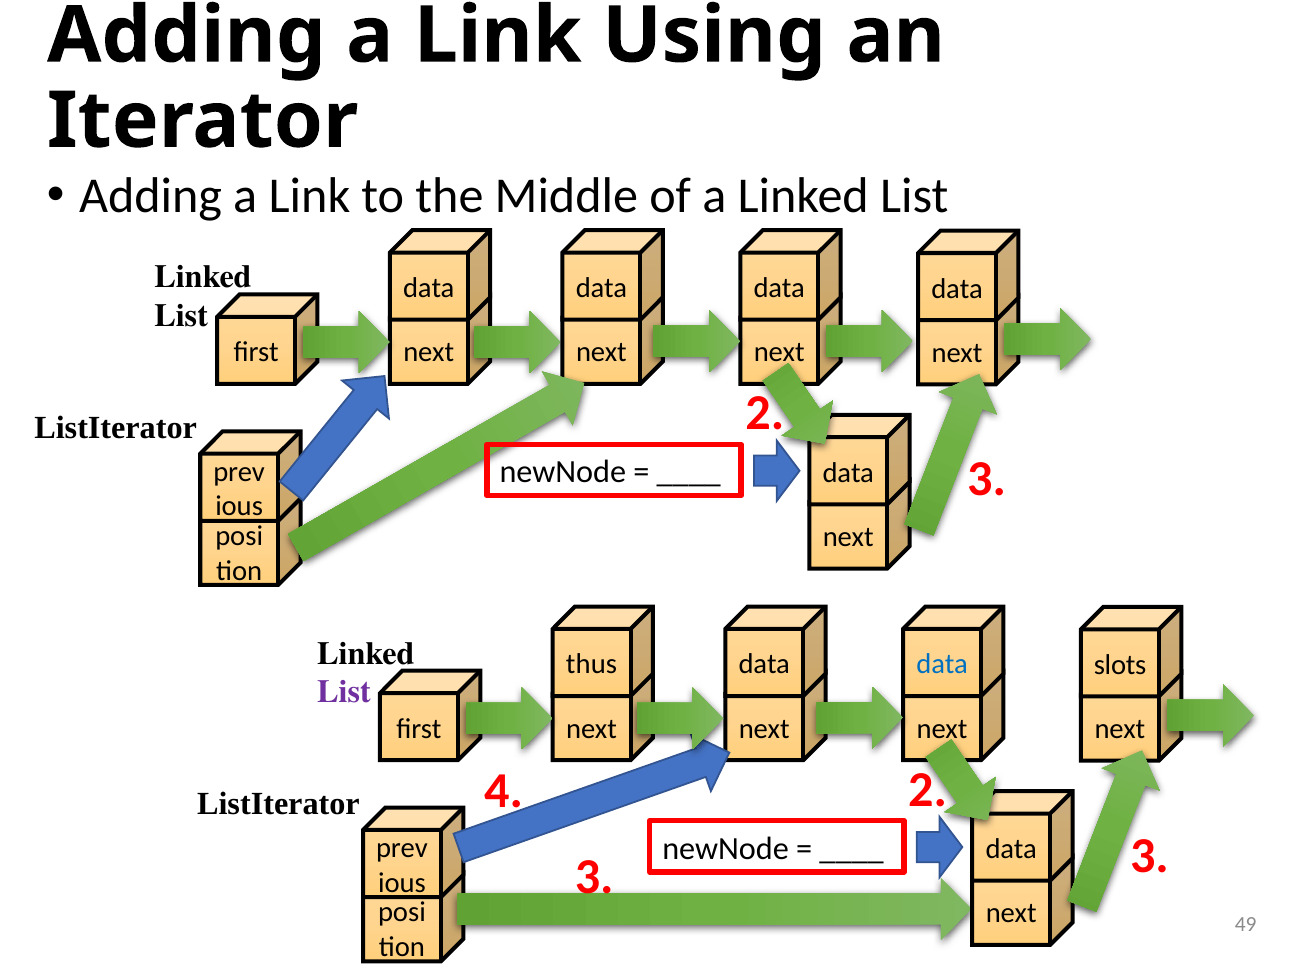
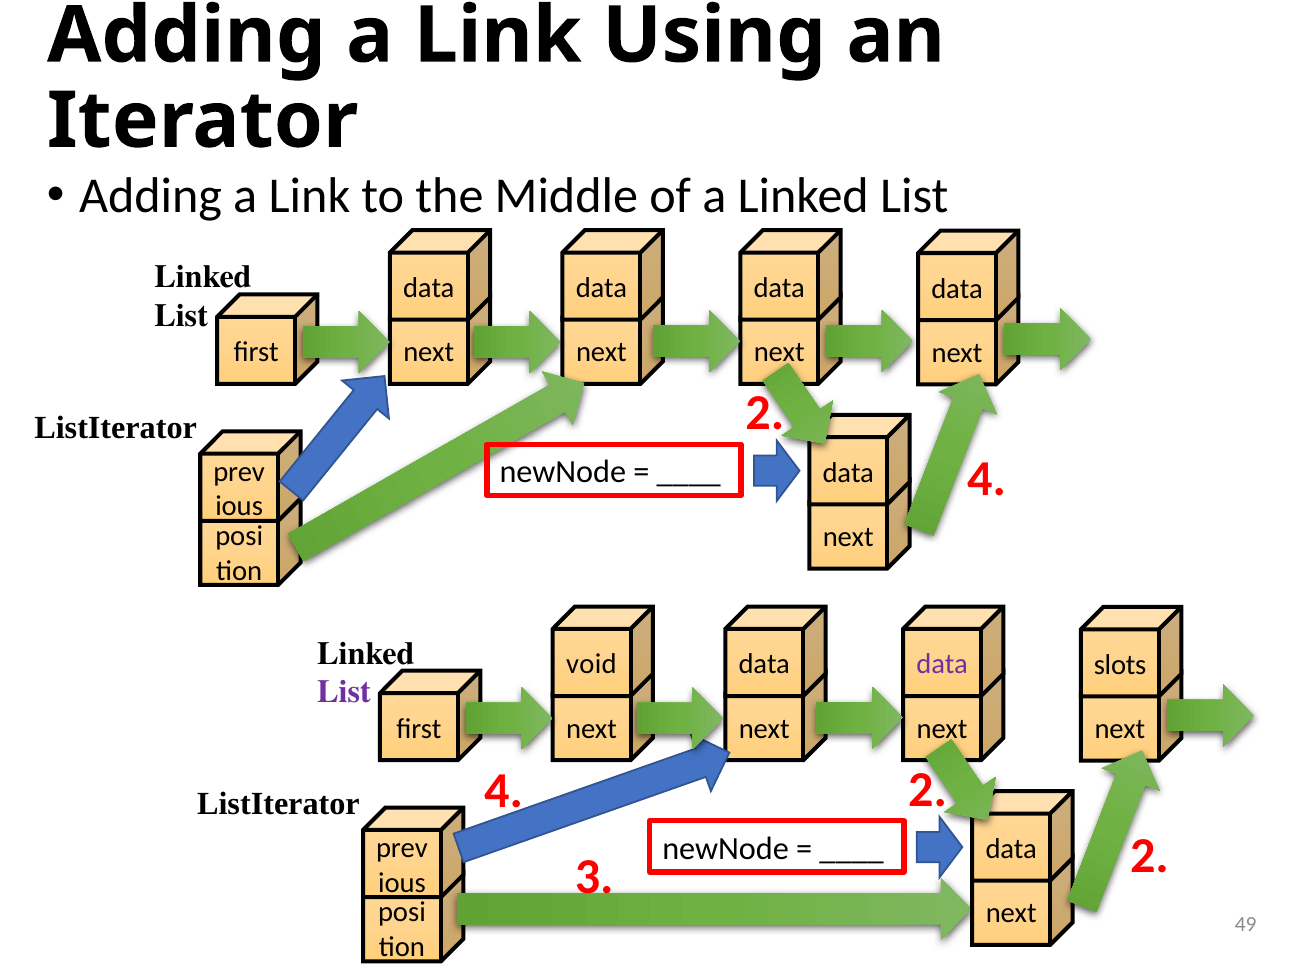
3: 3 -> 4 (987, 479)
thus: thus -> void (591, 664)
data colour: blue -> purple (942, 664)
3: 3 -> 2 (1149, 855)
